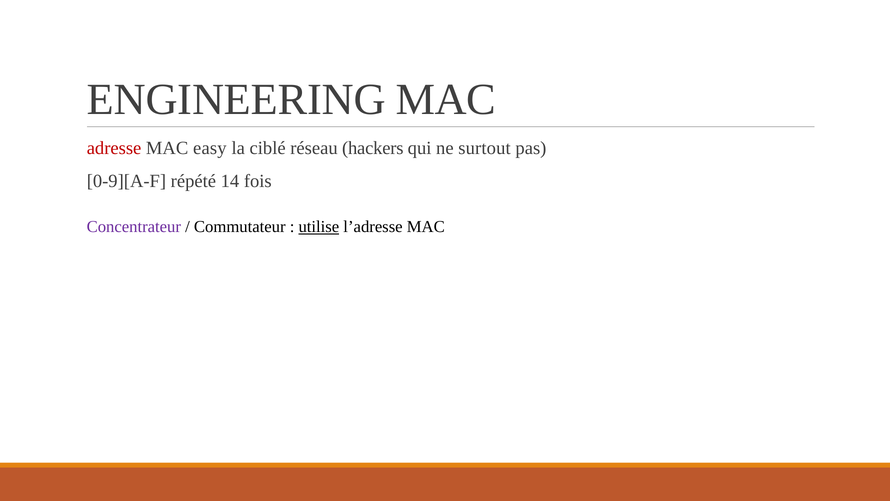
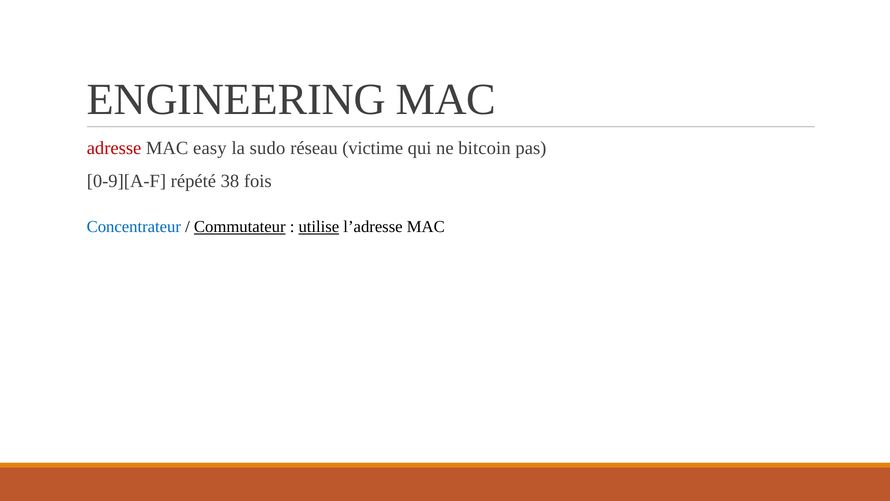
ciblé: ciblé -> sudo (268, 148)
hackers: hackers -> victime (373, 148)
surtout: surtout -> bitcoin (484, 148)
14: 14 -> 38 (230, 181)
Concentrateur colour: purple -> blue (134, 226)
Commutateur underline: none -> present (240, 226)
